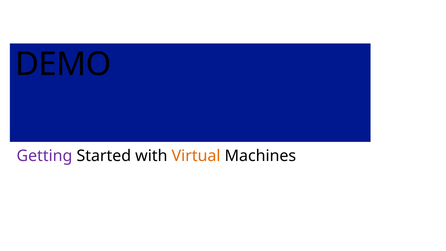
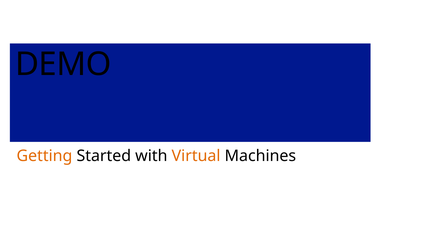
Getting colour: purple -> orange (44, 156)
